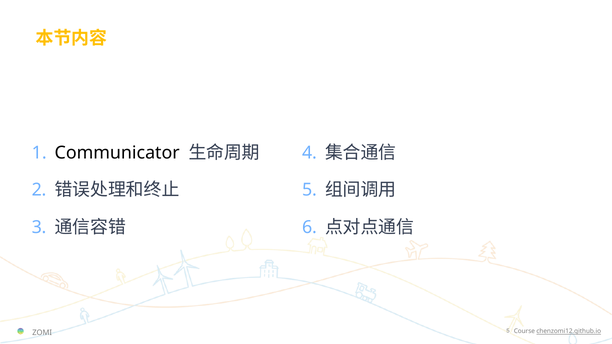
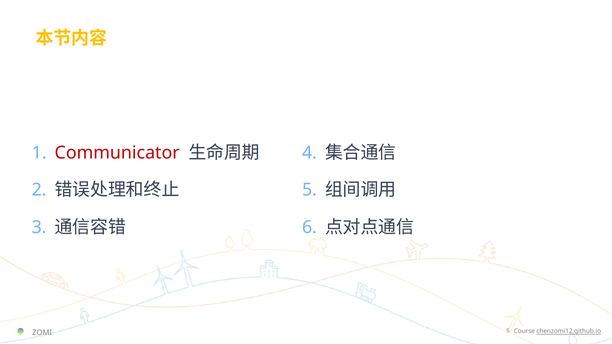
Communicator colour: black -> red (117, 153)
